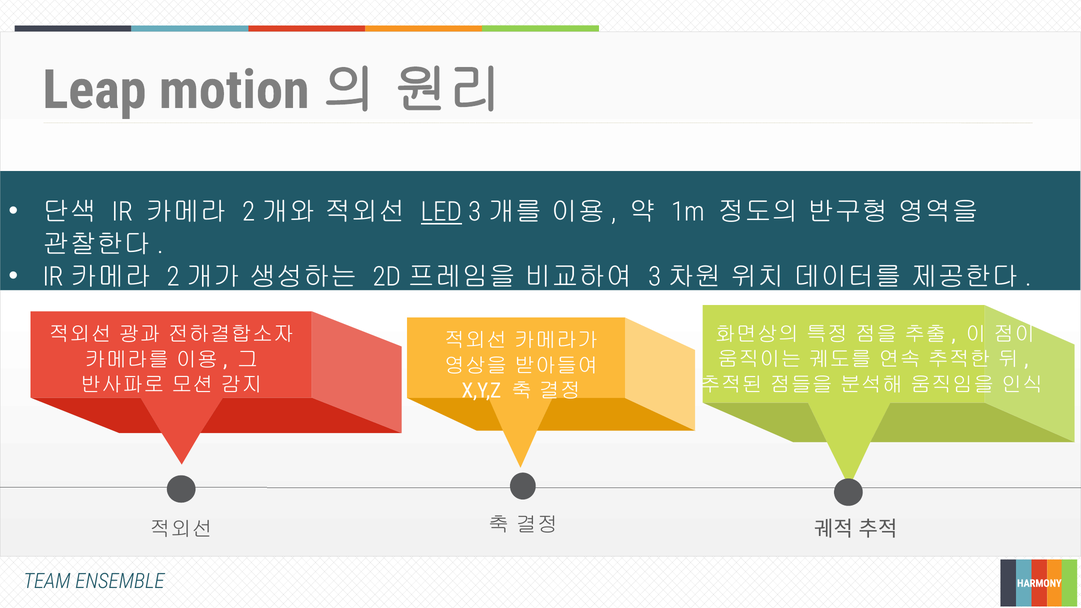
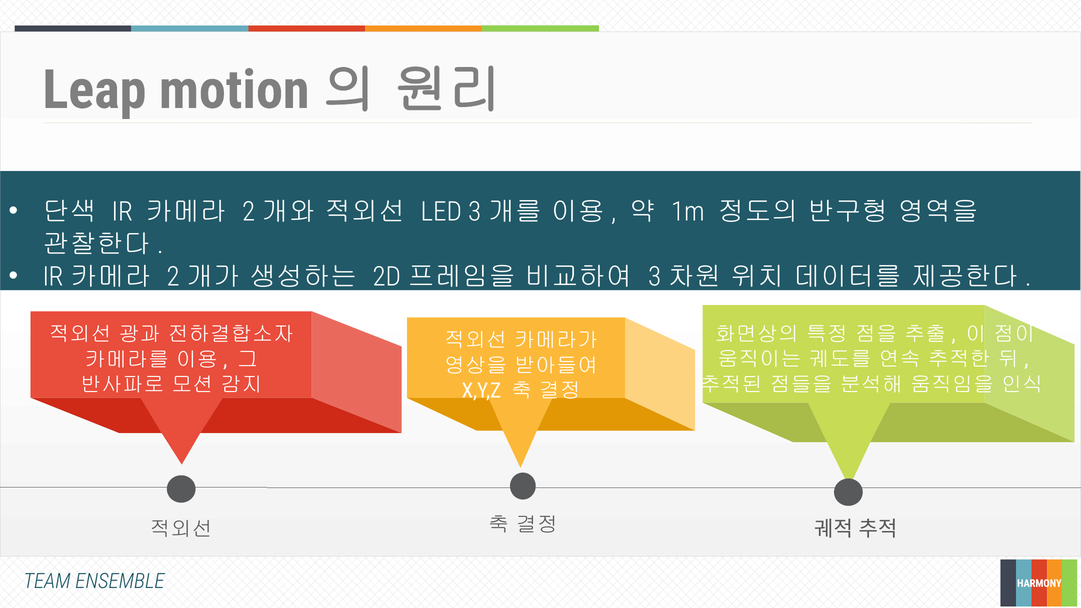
LED underline: present -> none (442, 212)
